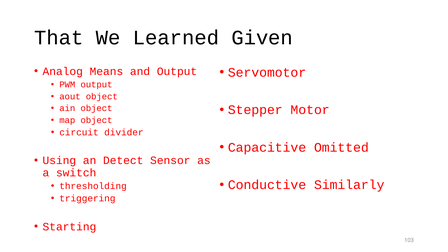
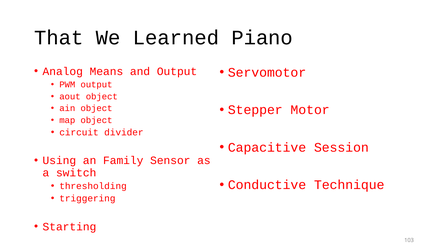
Given: Given -> Piano (262, 38)
Omitted: Omitted -> Session (341, 147)
Detect: Detect -> Family (123, 161)
Similarly: Similarly -> Technique (349, 185)
